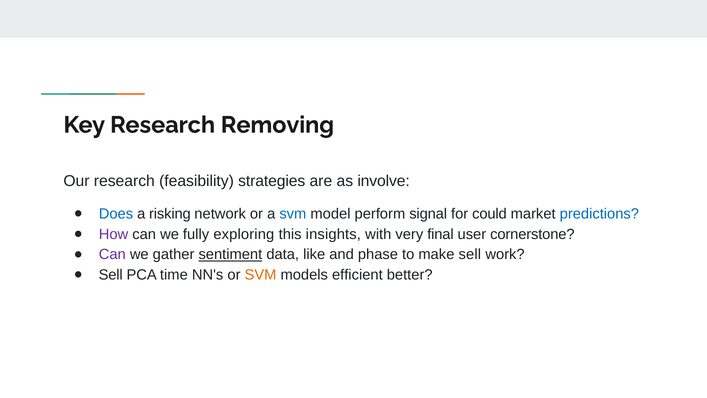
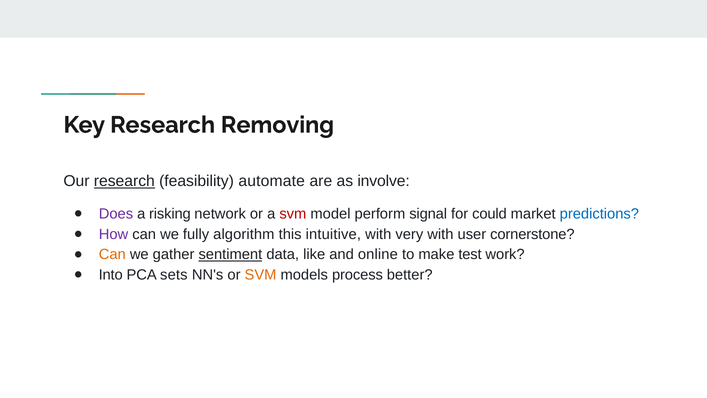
research underline: none -> present (124, 181)
strategies: strategies -> automate (272, 181)
Does colour: blue -> purple (116, 214)
svm colour: blue -> red (293, 214)
exploring: exploring -> algorithm (244, 234)
insights: insights -> intuitive (333, 234)
very final: final -> with (440, 234)
Can colour: purple -> orange (112, 254)
phase: phase -> online (378, 254)
make sell: sell -> test (470, 254)
Sell: Sell -> Into (111, 275)
time: time -> sets (174, 275)
efficient: efficient -> process (357, 275)
